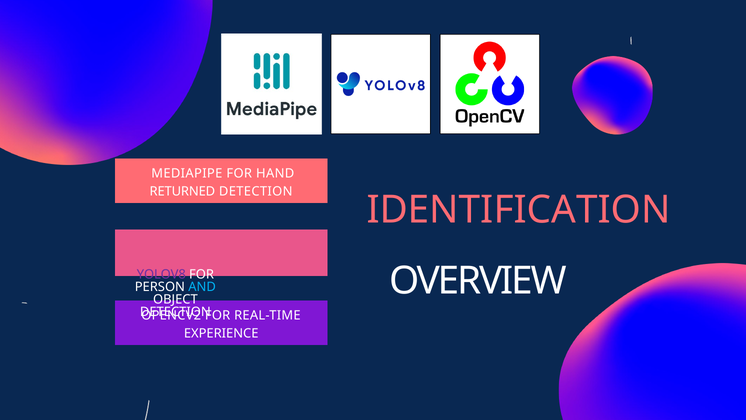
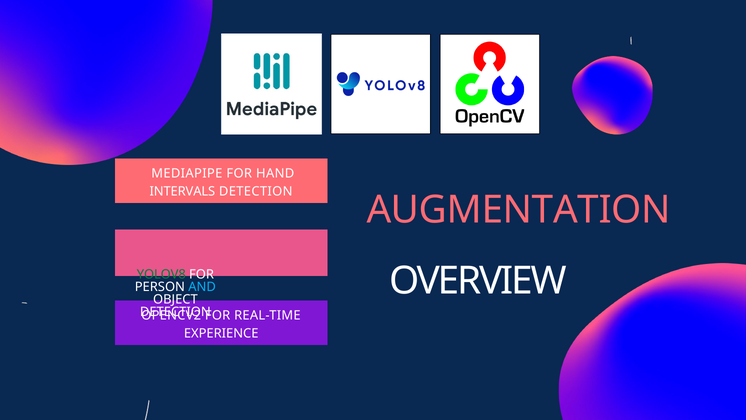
RETURNED: RETURNED -> INTERVALS (182, 192)
IDENTIFICATION: IDENTIFICATION -> AUGMENTATION (519, 210)
YOLOV8 colour: purple -> green (161, 274)
